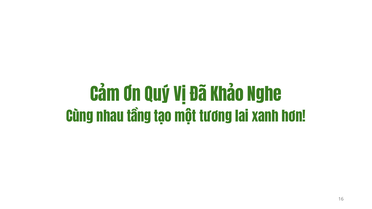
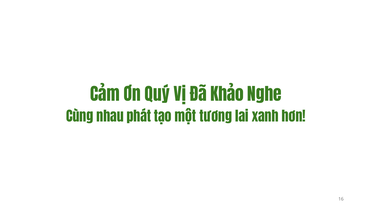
tầng: tầng -> phát (139, 117)
